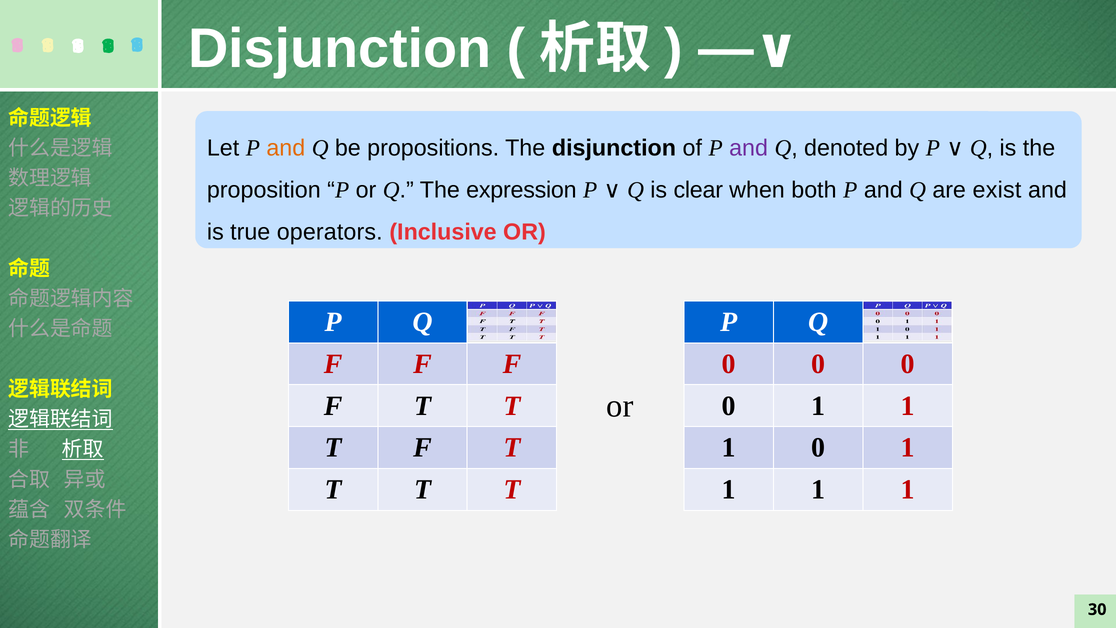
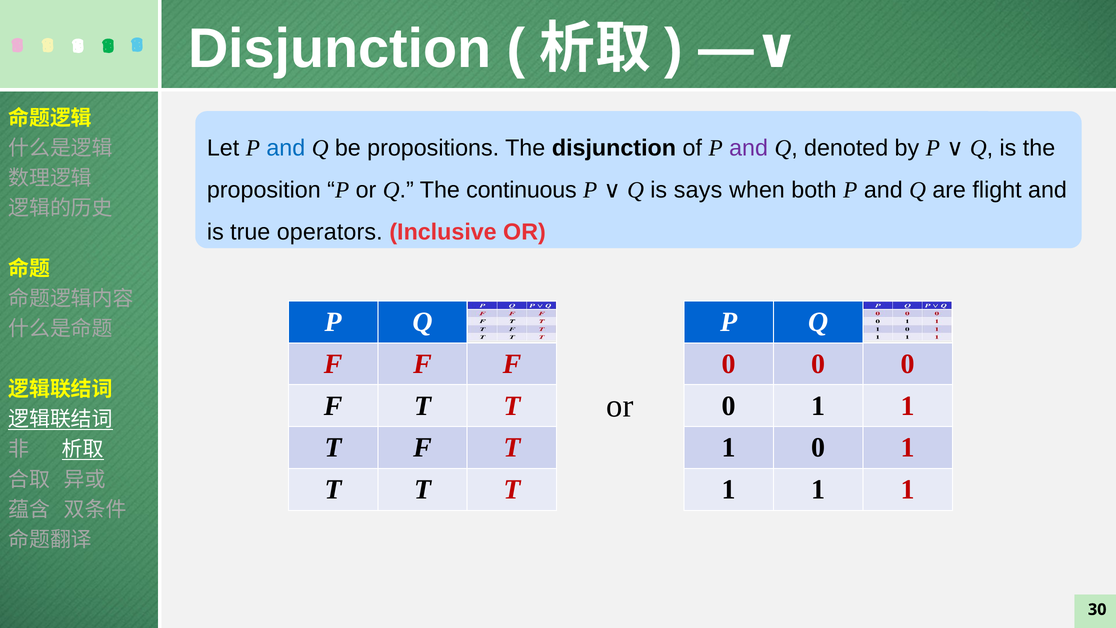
and colour: orange -> blue (286, 148)
expression: expression -> continuous (521, 190)
clear: clear -> says (698, 190)
exist: exist -> flight (997, 190)
